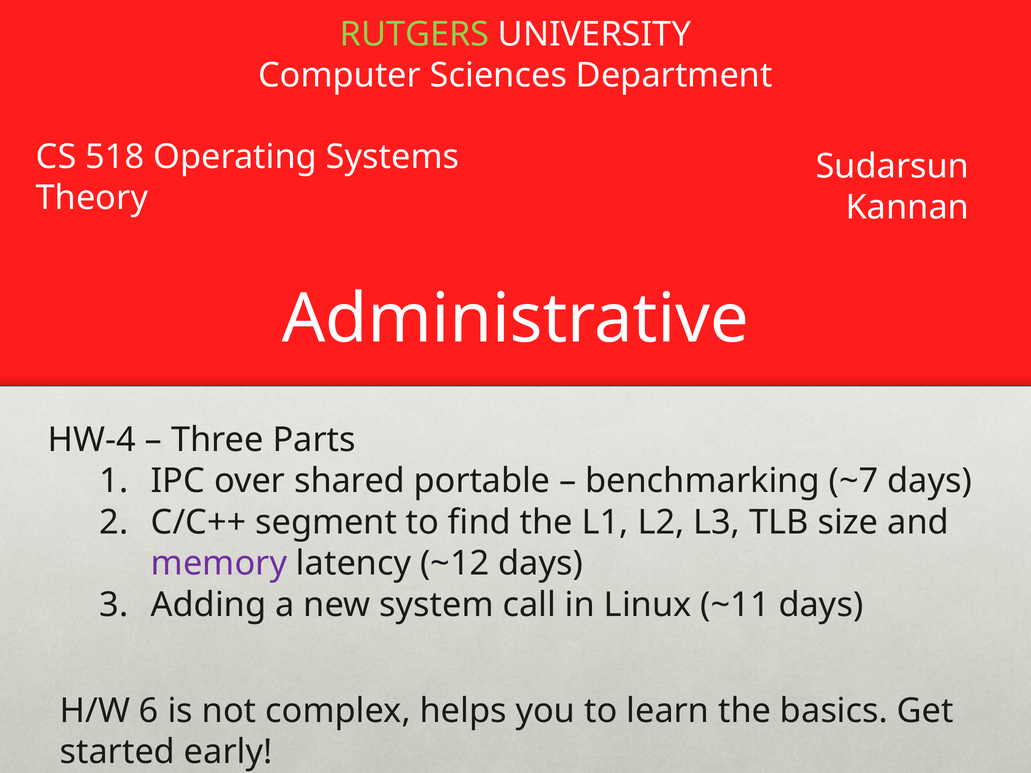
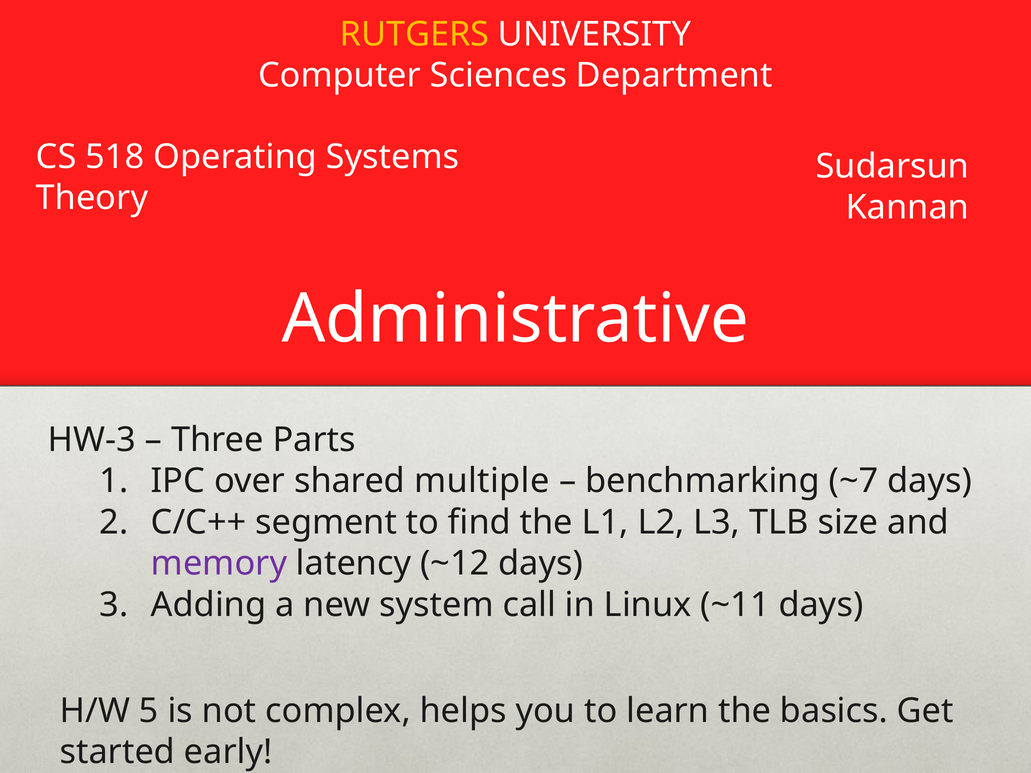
RUTGERS colour: light green -> yellow (414, 34)
HW-4: HW-4 -> HW-3 (92, 440)
portable: portable -> multiple (482, 481)
6: 6 -> 5 (149, 711)
